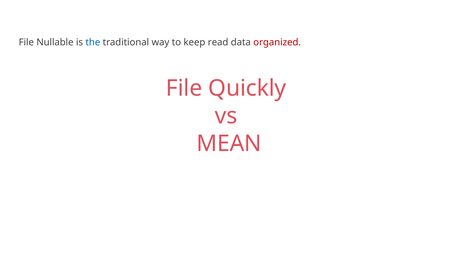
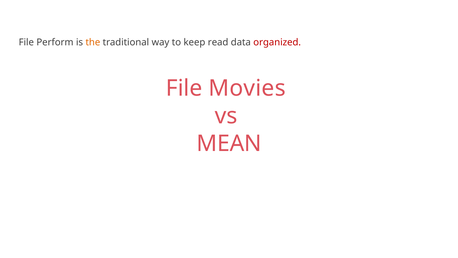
Nullable: Nullable -> Perform (55, 42)
the colour: blue -> orange (93, 42)
Quickly: Quickly -> Movies (247, 88)
